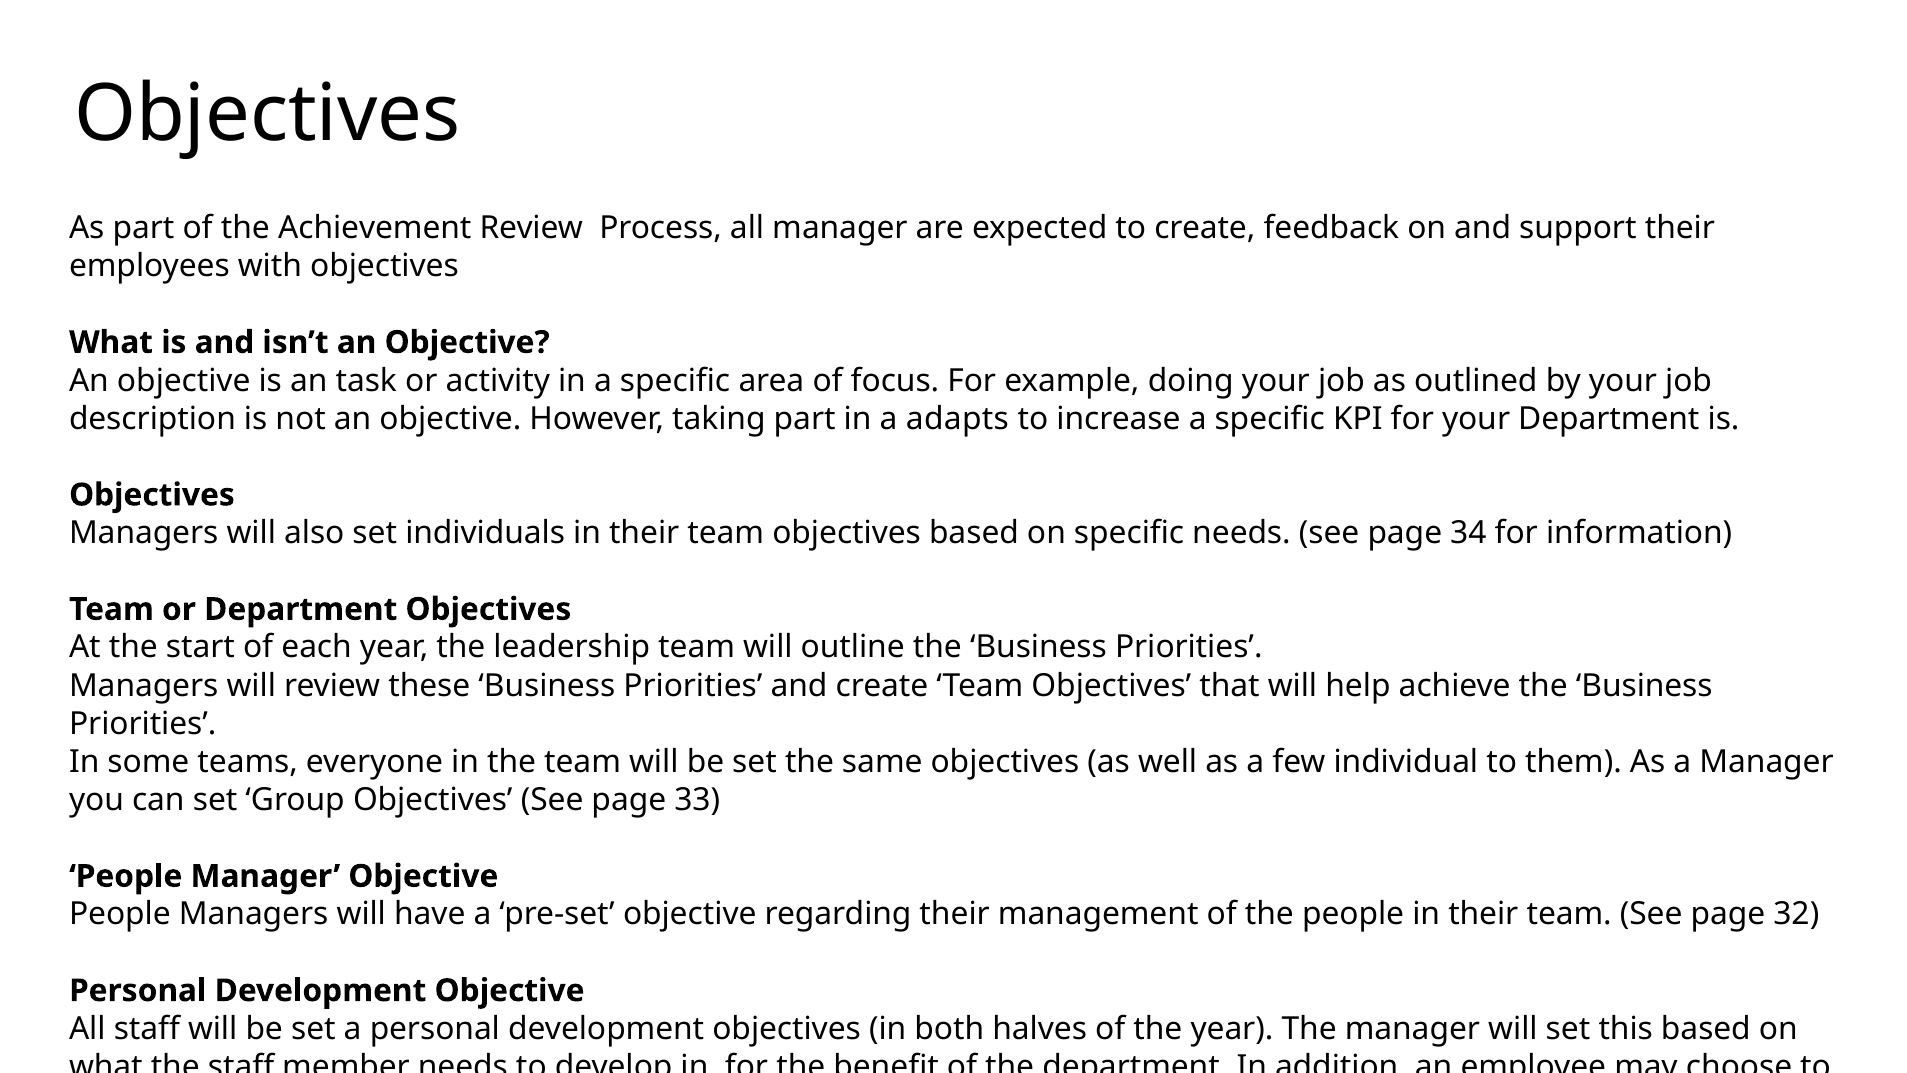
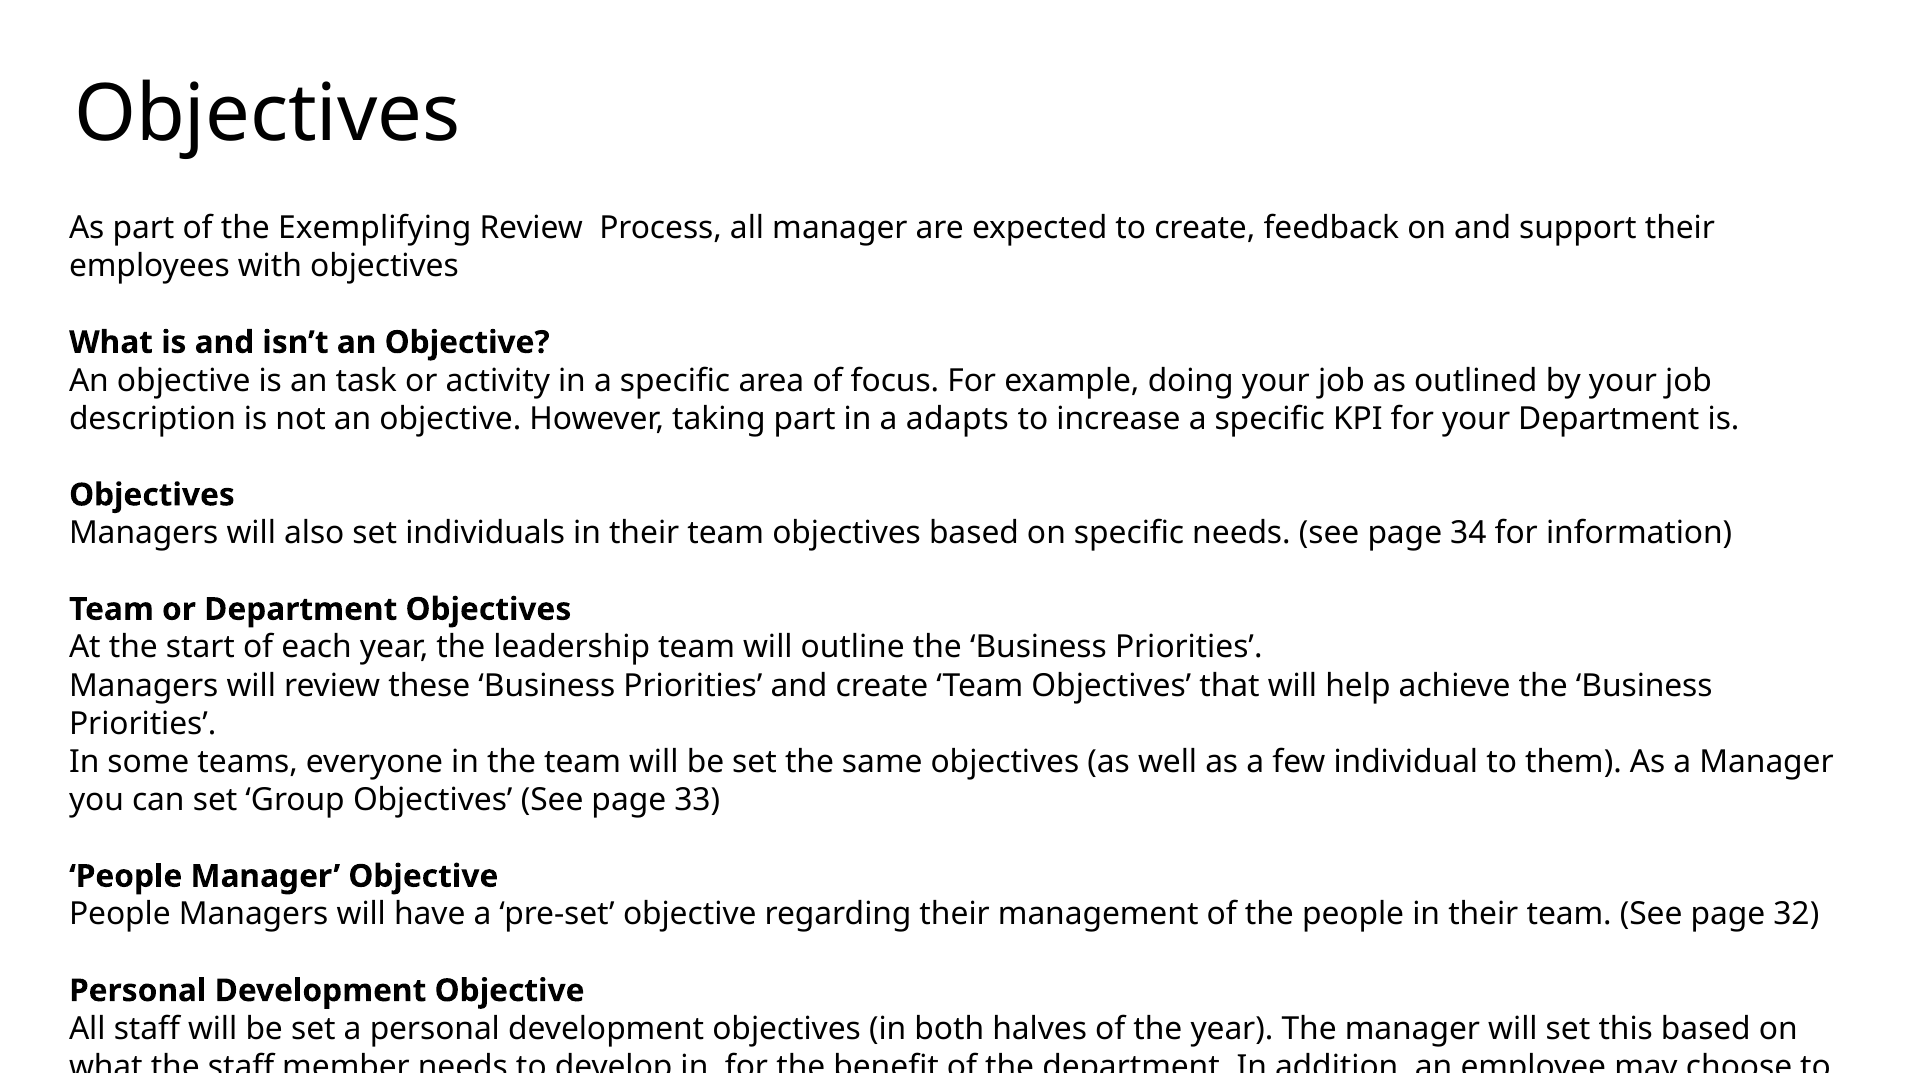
Achievement: Achievement -> Exemplifying (375, 228)
